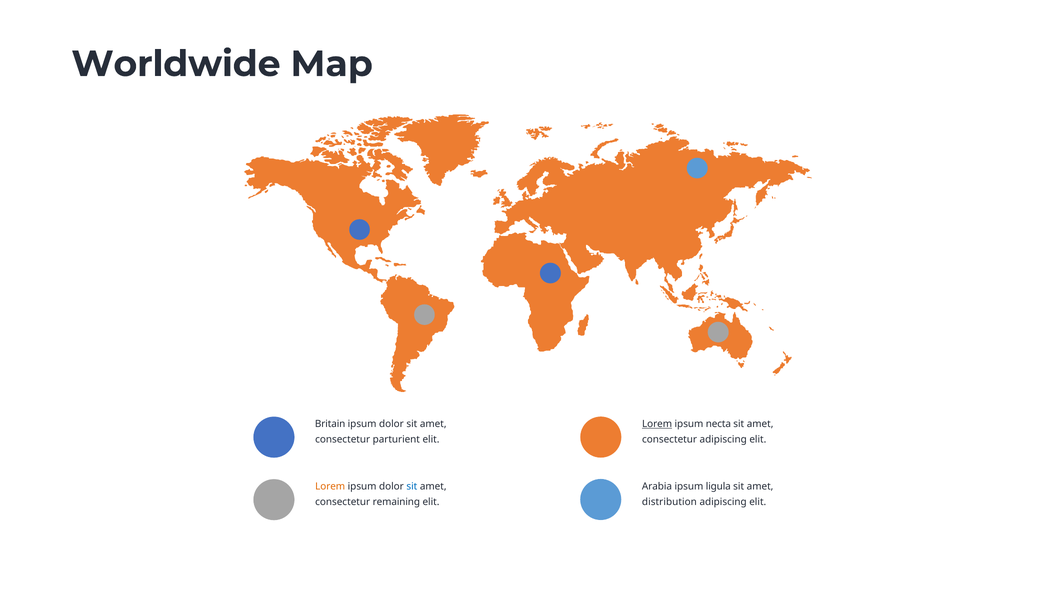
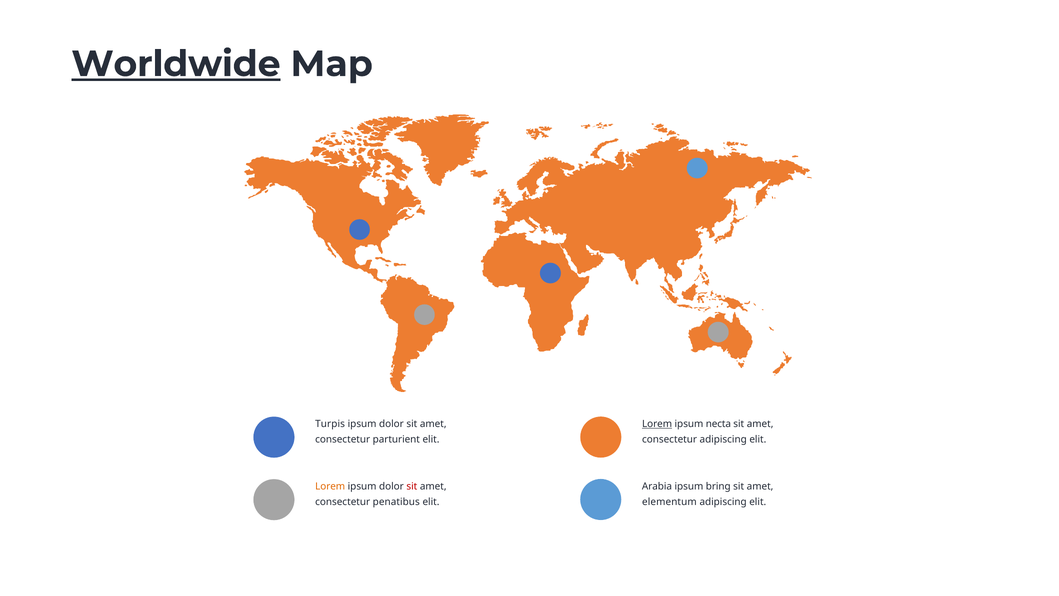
Worldwide underline: none -> present (176, 64)
Britain: Britain -> Turpis (330, 424)
ligula: ligula -> bring (718, 486)
sit colour: blue -> red (412, 486)
distribution: distribution -> elementum (669, 502)
remaining: remaining -> penatibus (396, 502)
